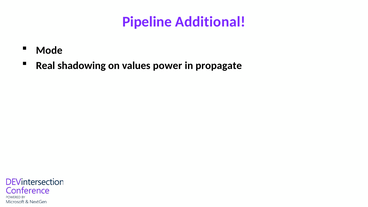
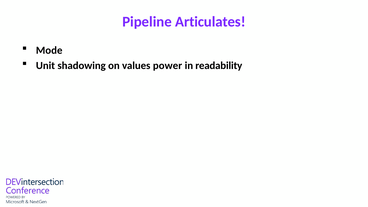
Additional: Additional -> Articulates (210, 22)
Real: Real -> Unit (45, 65)
propagate: propagate -> readability (219, 65)
